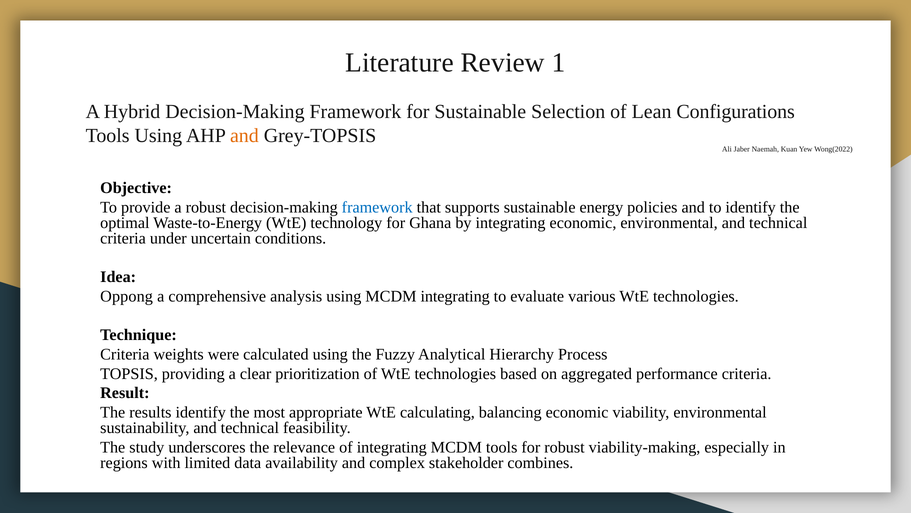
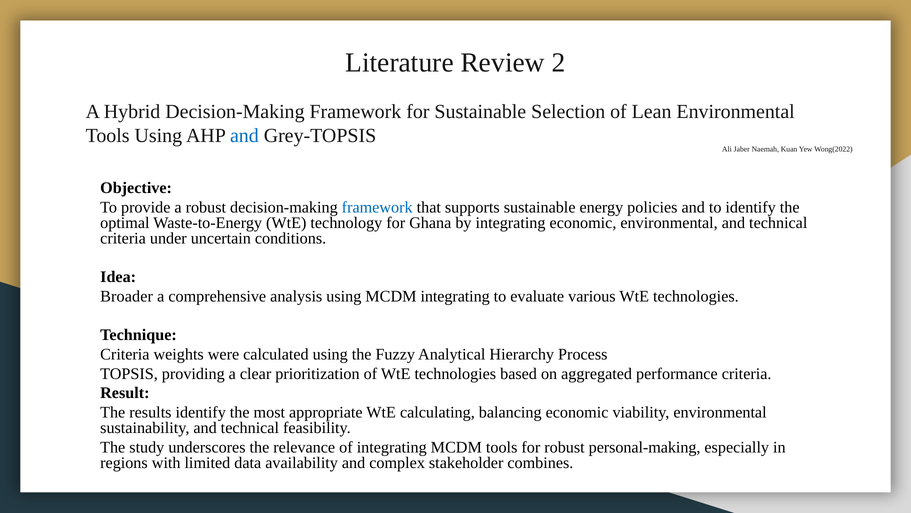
1: 1 -> 2 (559, 63)
Lean Configurations: Configurations -> Environmental (736, 111)
and colour: orange -> blue (244, 135)
Oppong: Oppong -> Broader (127, 296)
viability-making: viability-making -> personal-making (645, 447)
